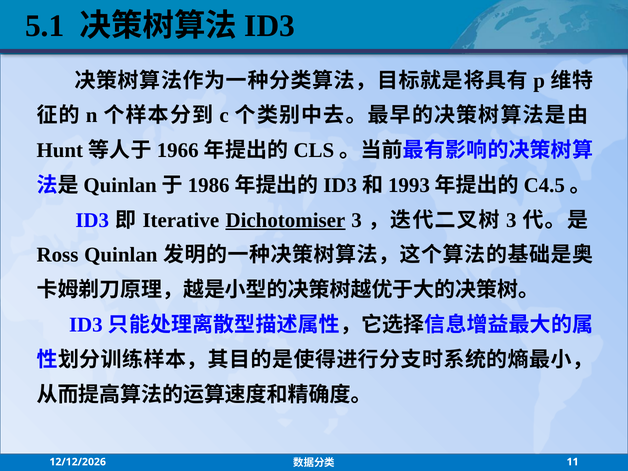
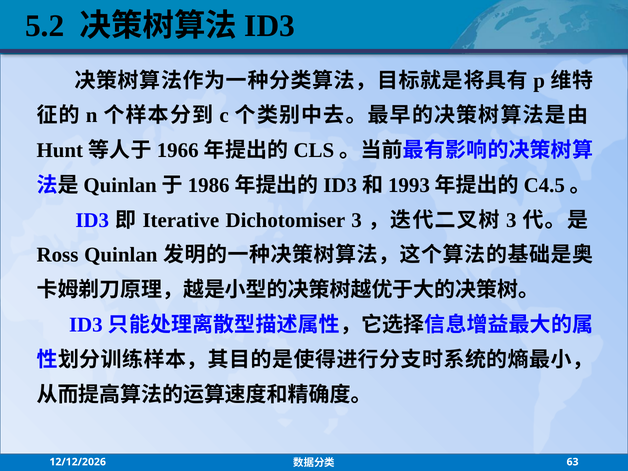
5.1: 5.1 -> 5.2 (45, 26)
Dichotomiser underline: present -> none (285, 220)
11: 11 -> 63 (573, 462)
